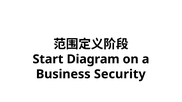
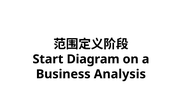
Security: Security -> Analysis (120, 74)
